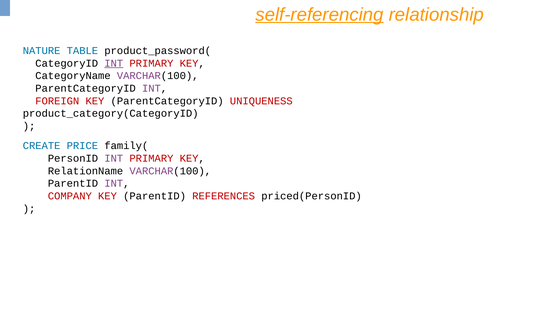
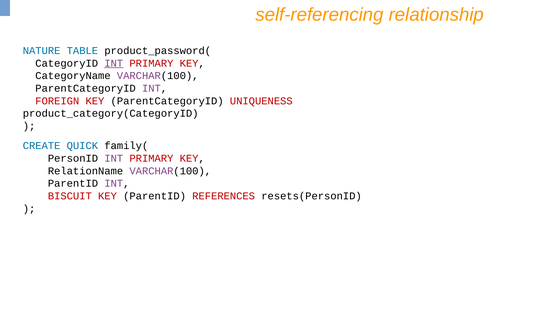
self-referencing underline: present -> none (320, 15)
PRICE: PRICE -> QUICK (82, 146)
COMPANY: COMPANY -> BISCUIT (70, 196)
priced(PersonID: priced(PersonID -> resets(PersonID (312, 196)
